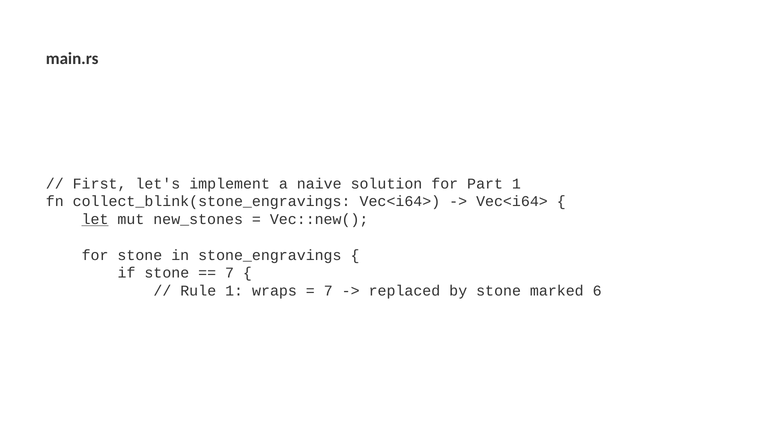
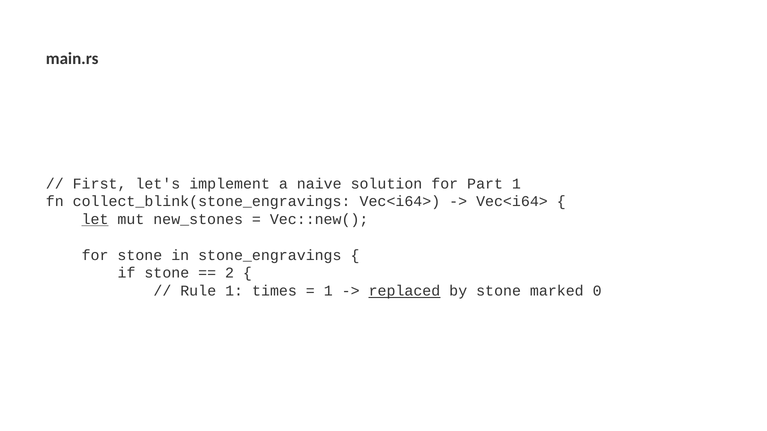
7: 7 -> 2 (230, 273)
wraps: wraps -> times (274, 291)
7: 7 -> 1 (328, 291)
replaced underline: none -> present (404, 291)
6: 6 -> 0 (597, 291)
